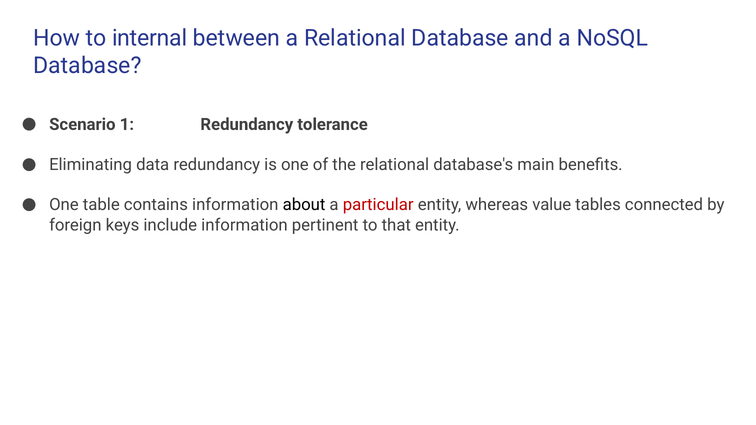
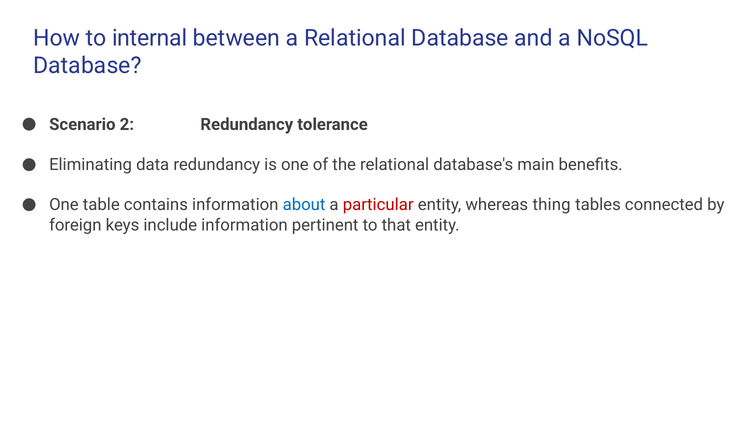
1: 1 -> 2 (127, 124)
about colour: black -> blue (304, 205)
value: value -> thing (552, 205)
